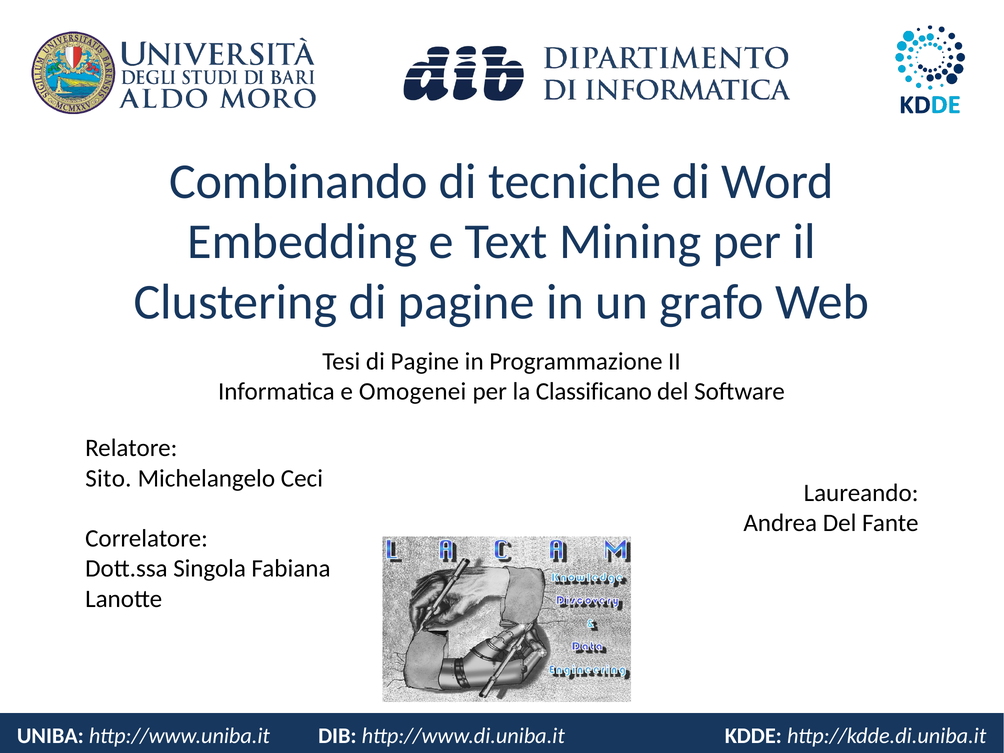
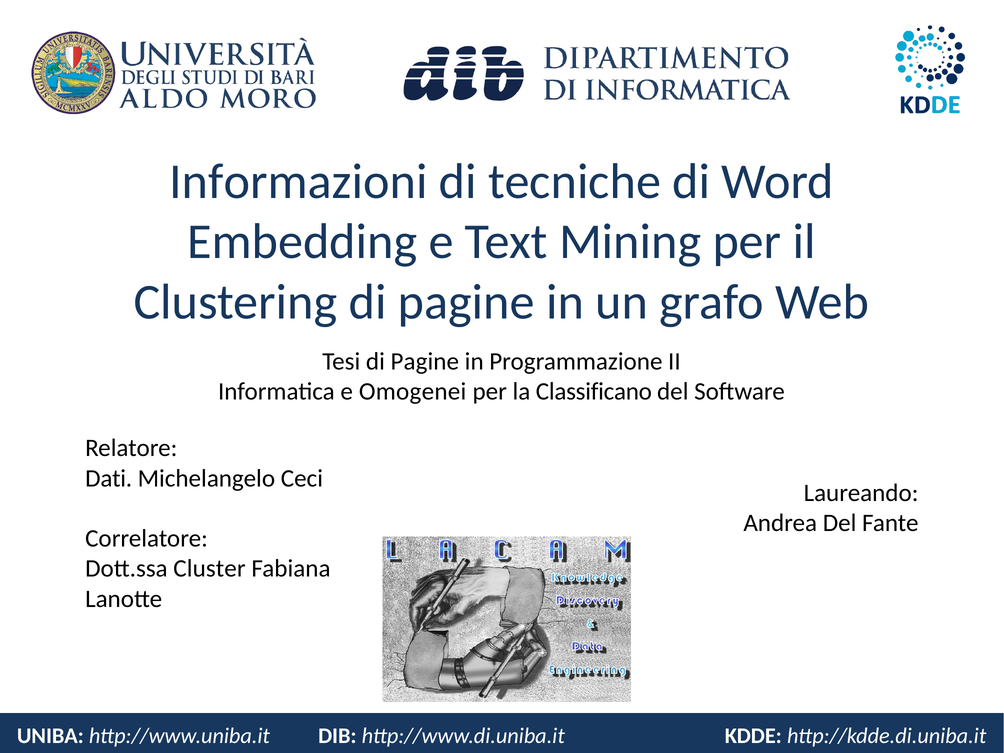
Combinando: Combinando -> Informazioni (298, 182)
Sito: Sito -> Dati (109, 478)
Singola: Singola -> Cluster (209, 569)
